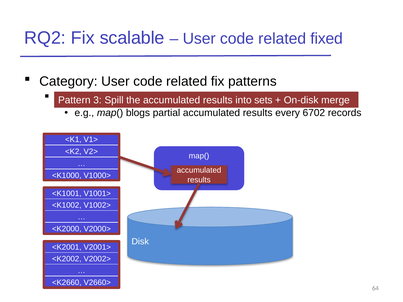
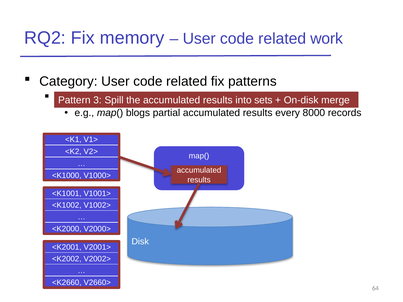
scalable: scalable -> memory (132, 38)
fixed: fixed -> work (327, 39)
6702: 6702 -> 8000 (314, 113)
